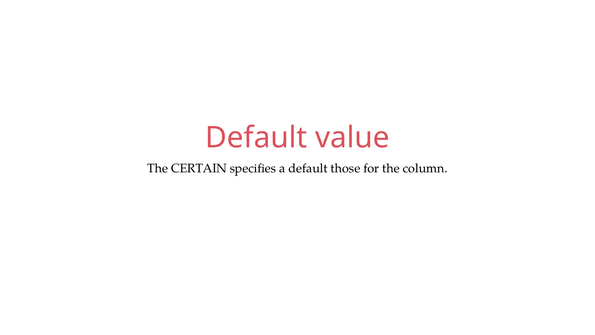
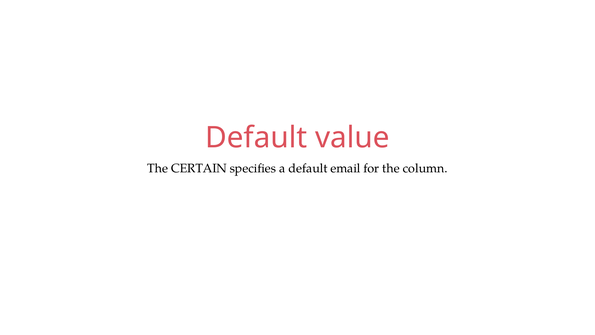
those: those -> email (346, 168)
